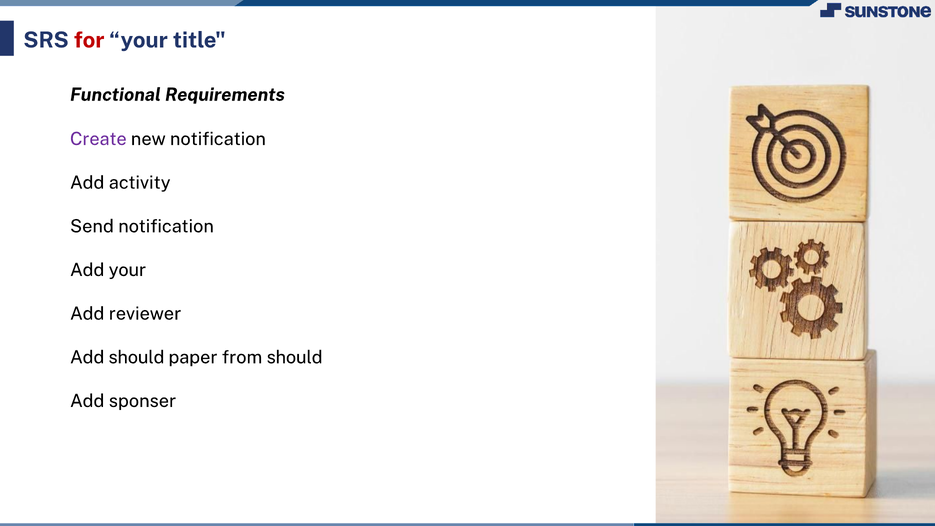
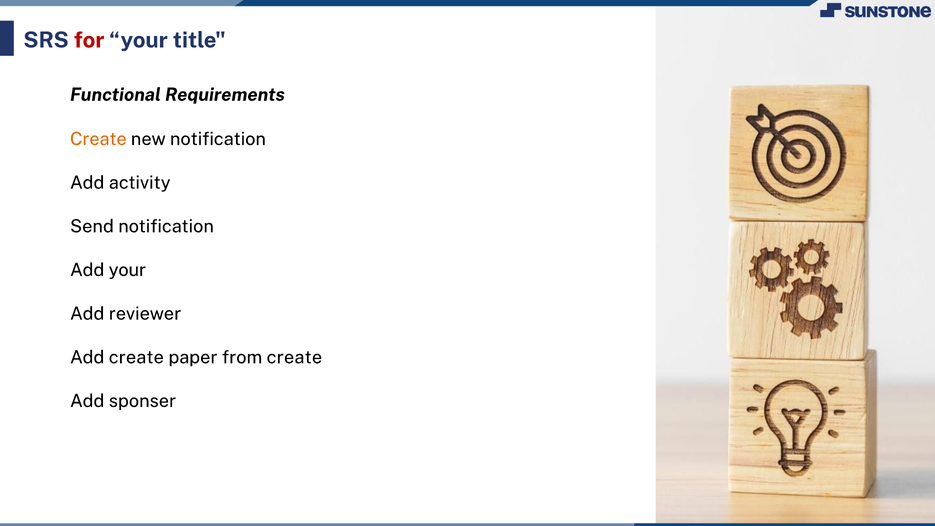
Create colour: purple -> orange (98, 139)
Add should: should -> create (136, 357)
from should: should -> create (294, 357)
